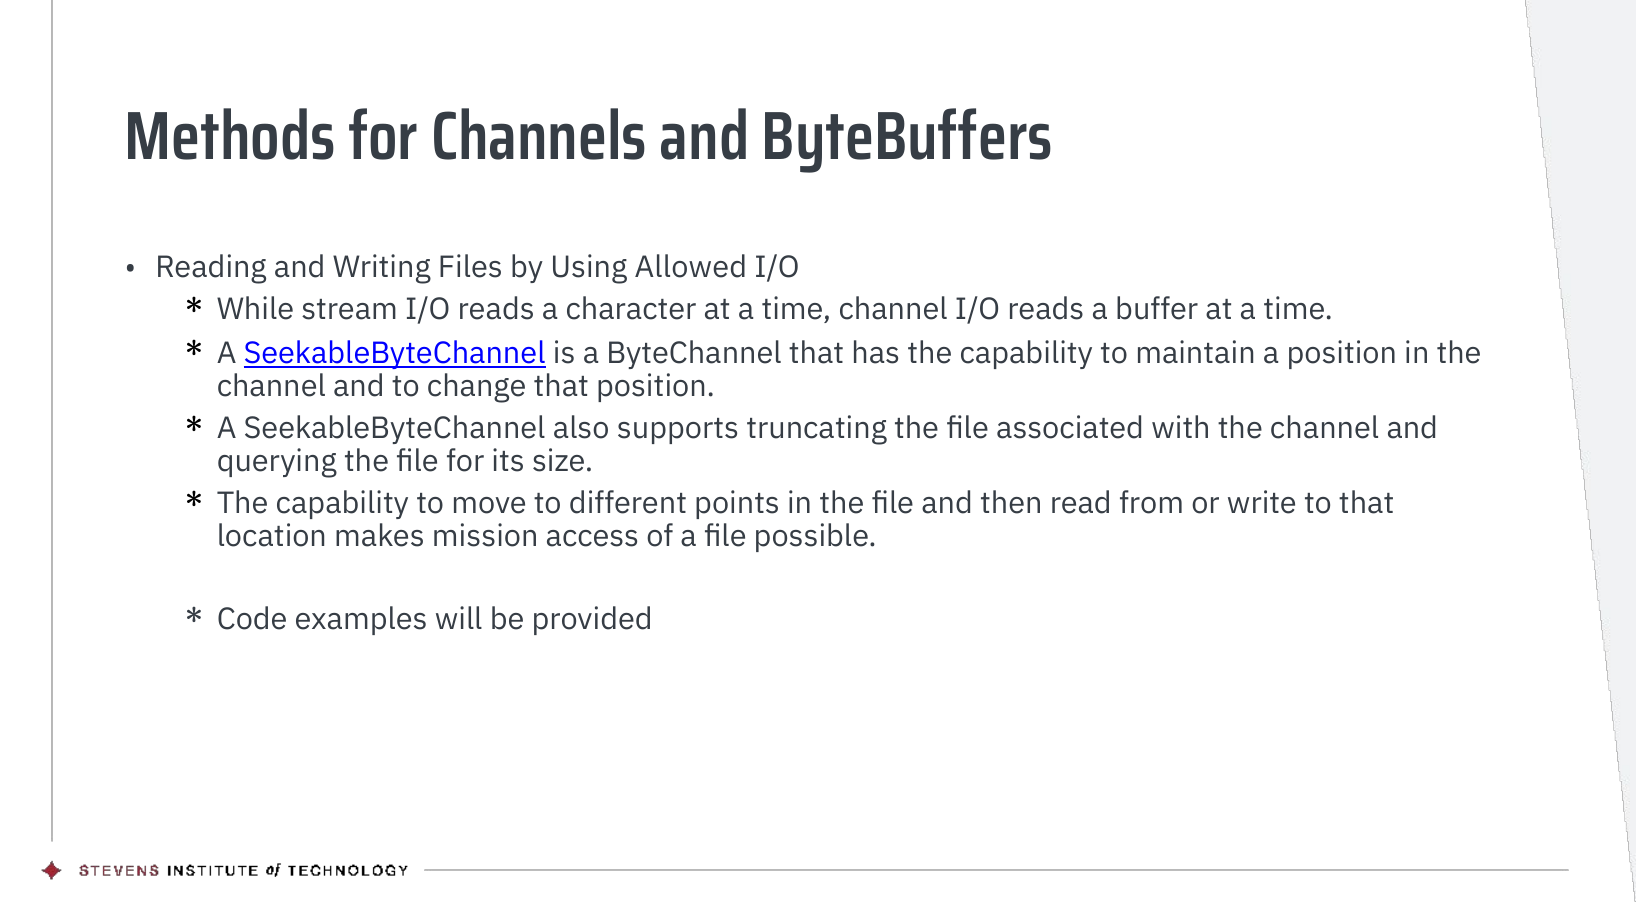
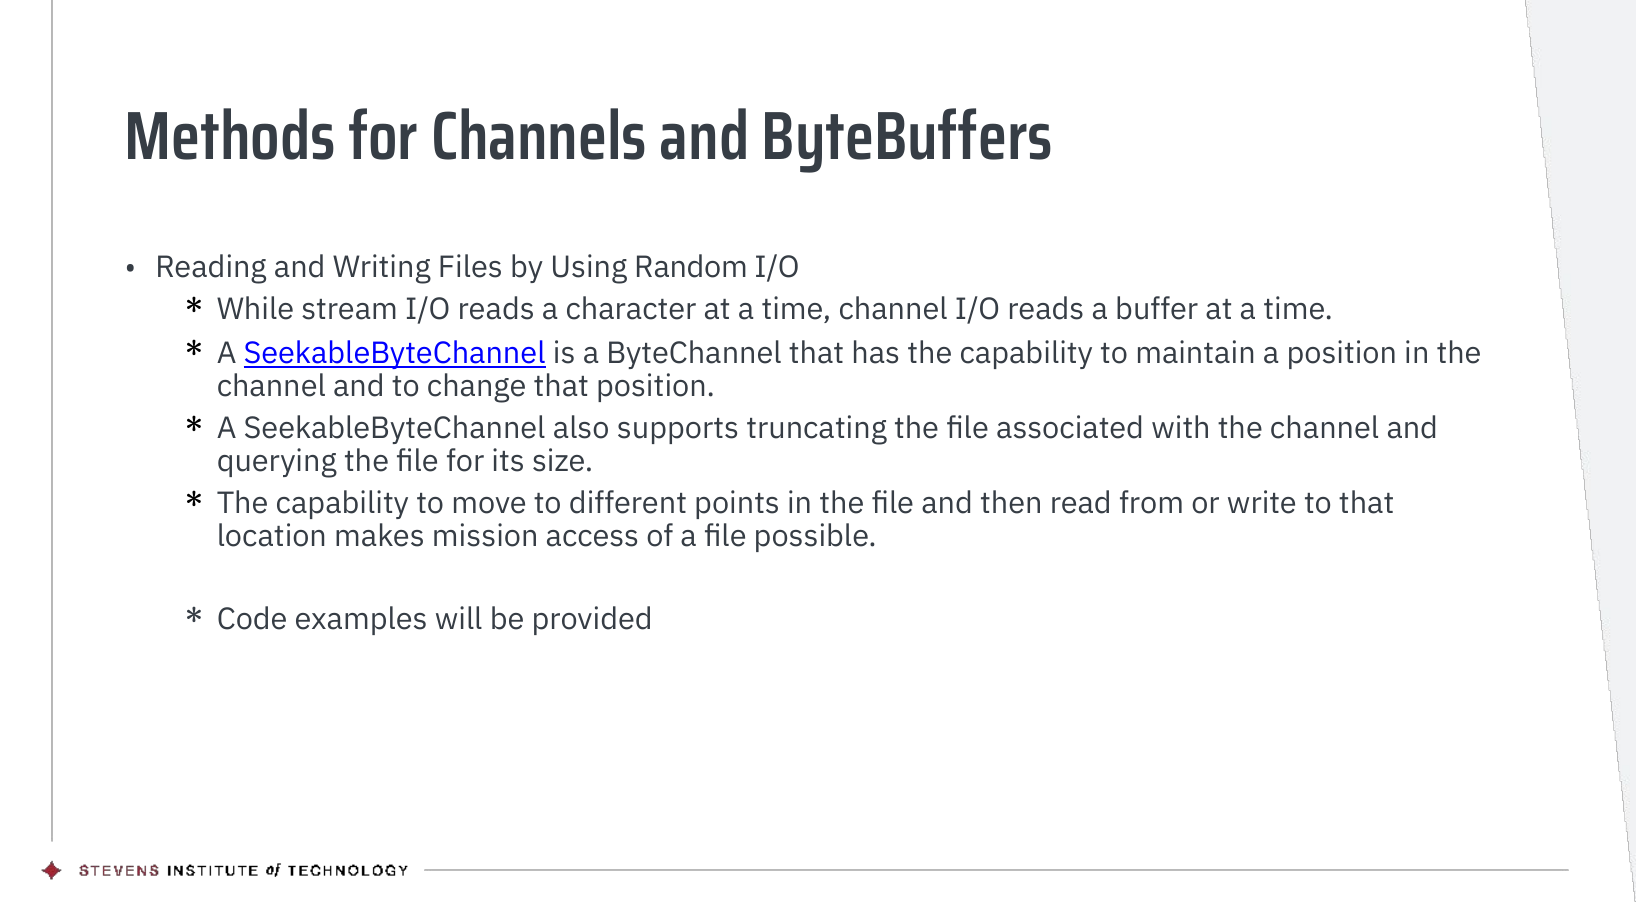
Allowed: Allowed -> Random (691, 267)
